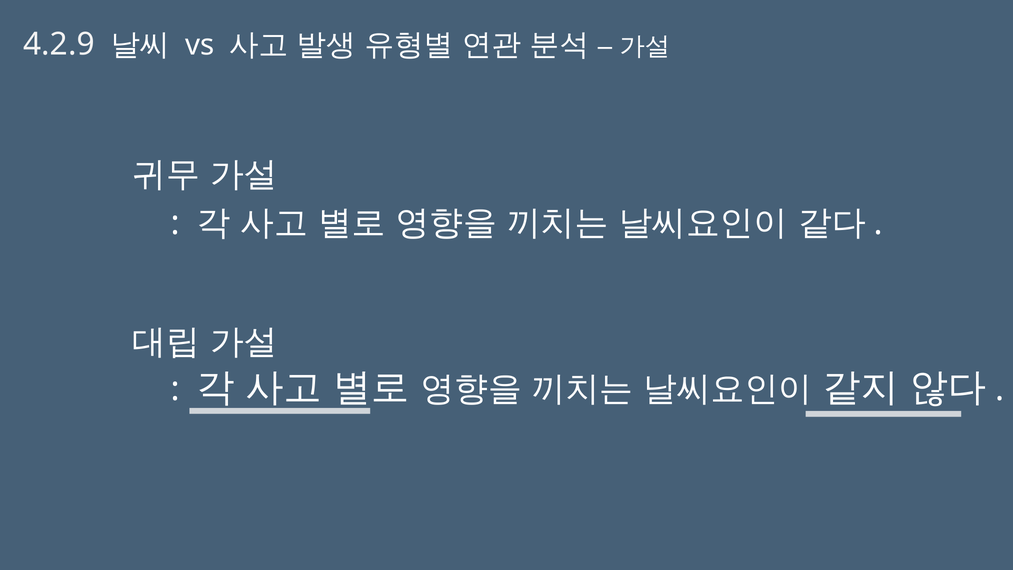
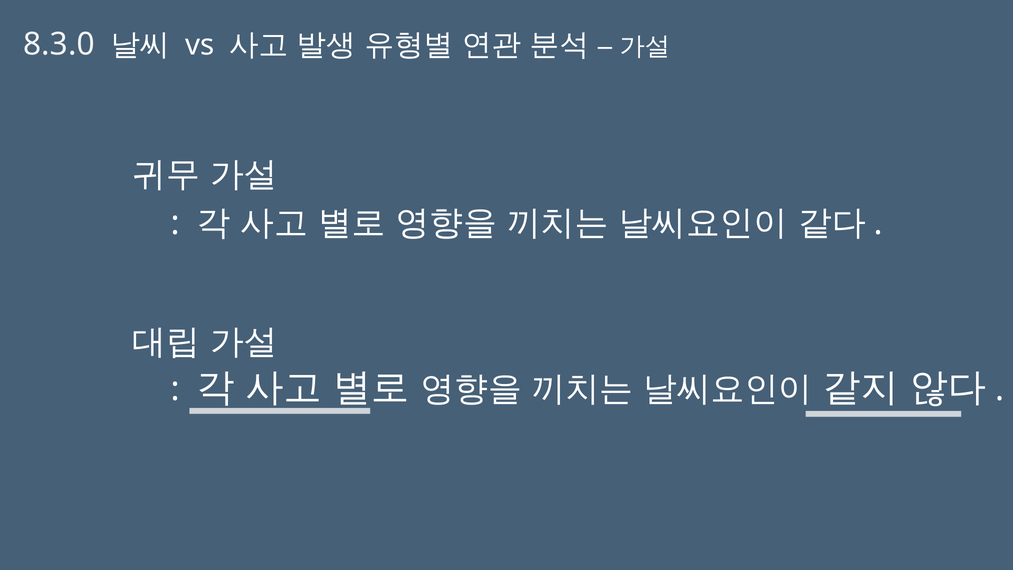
4.2.9: 4.2.9 -> 8.3.0 (59, 44)
